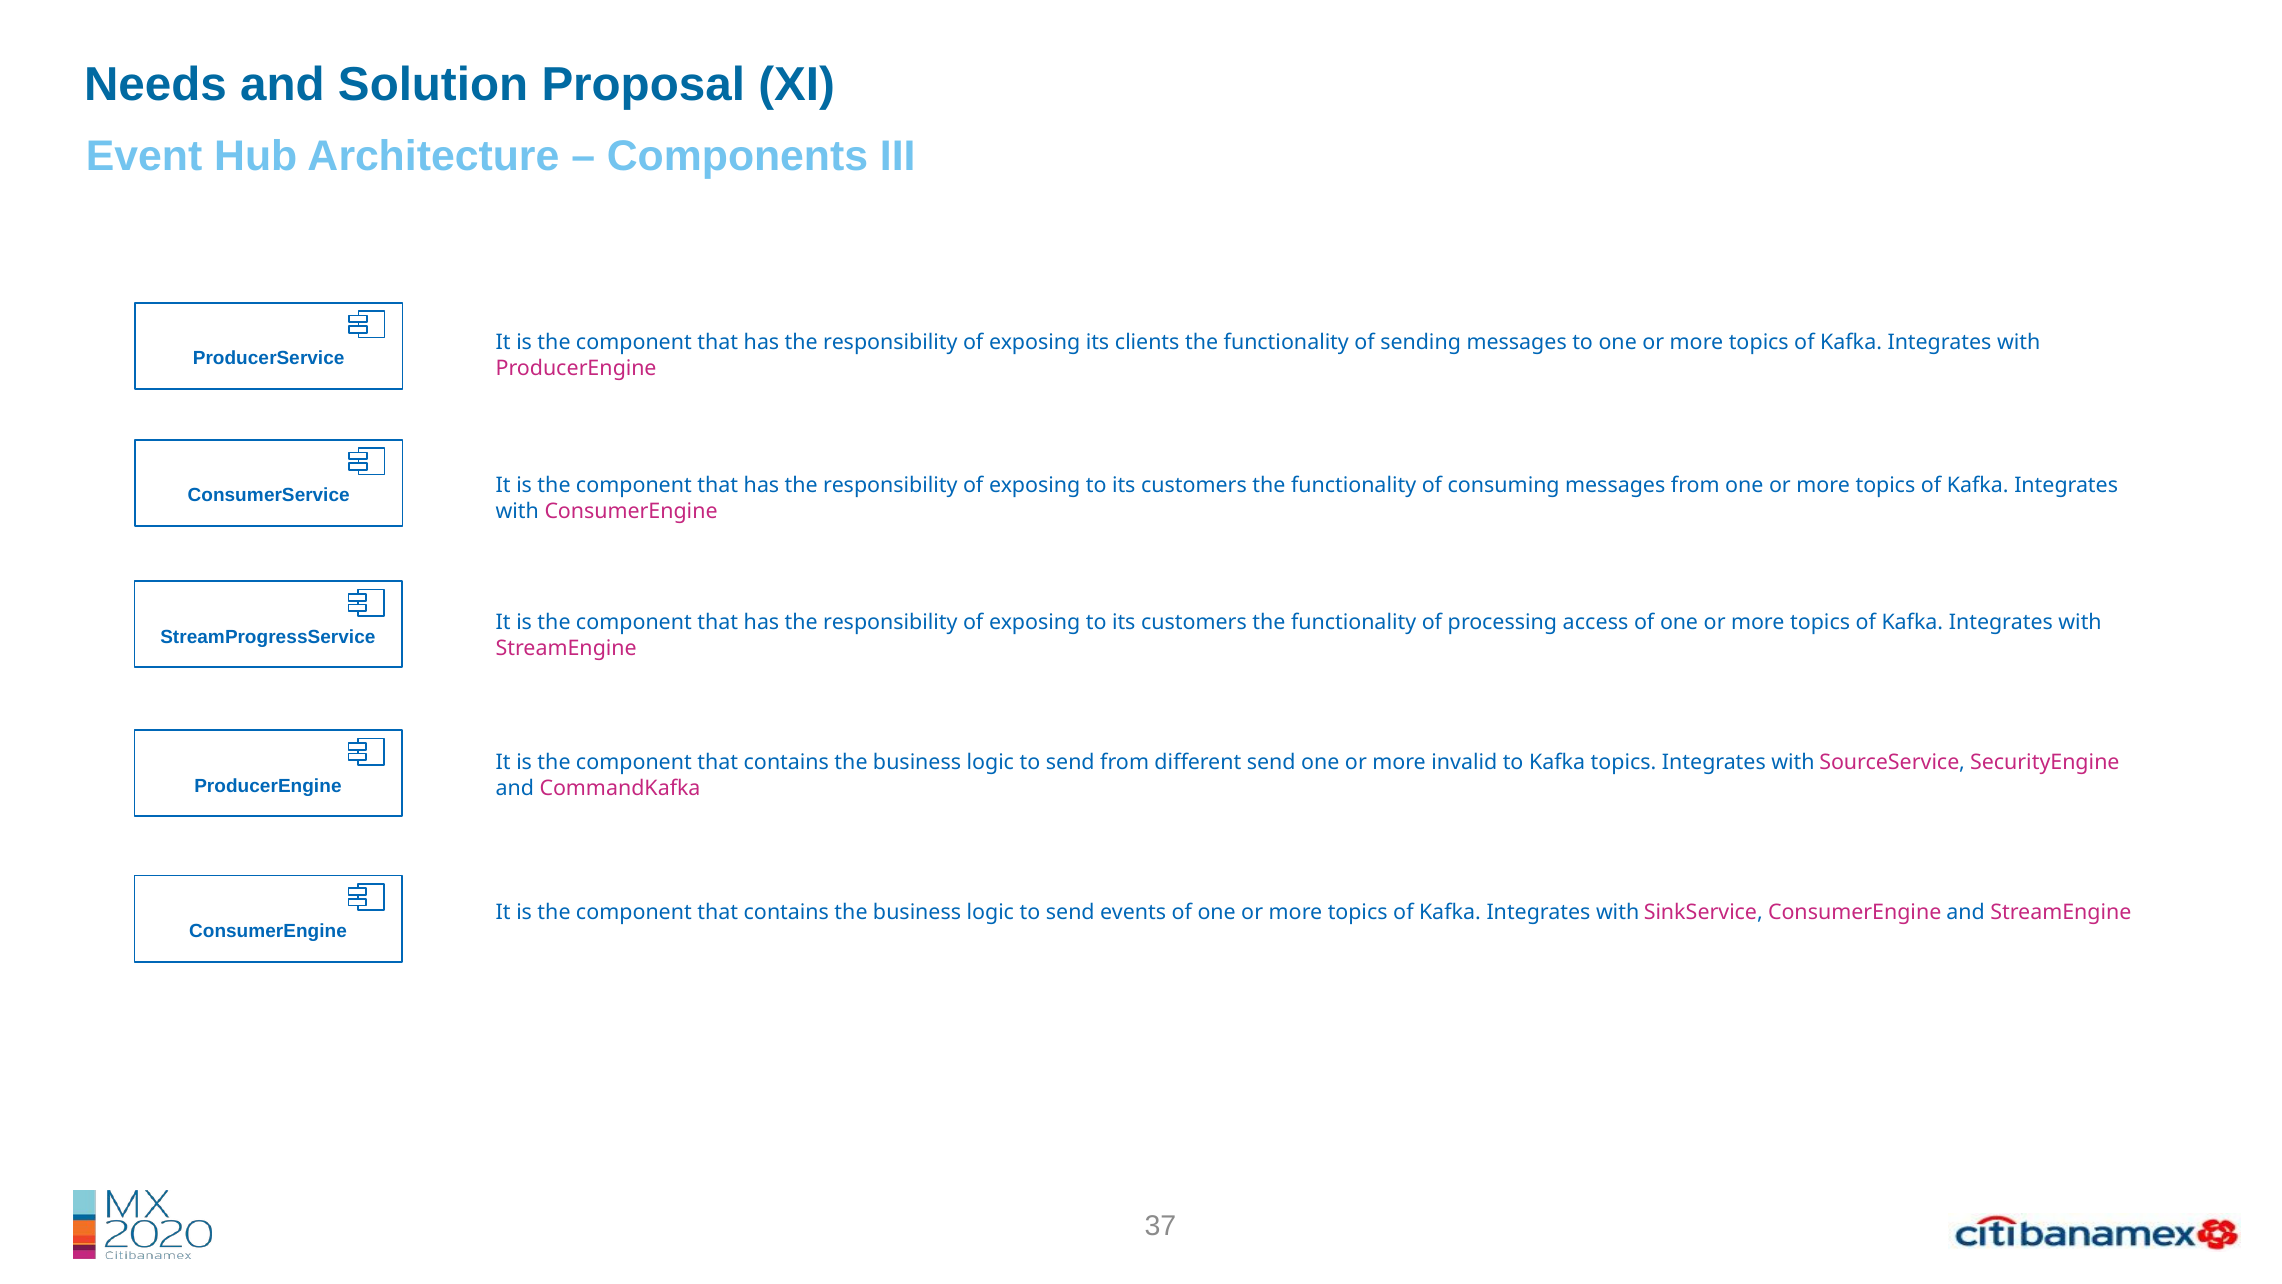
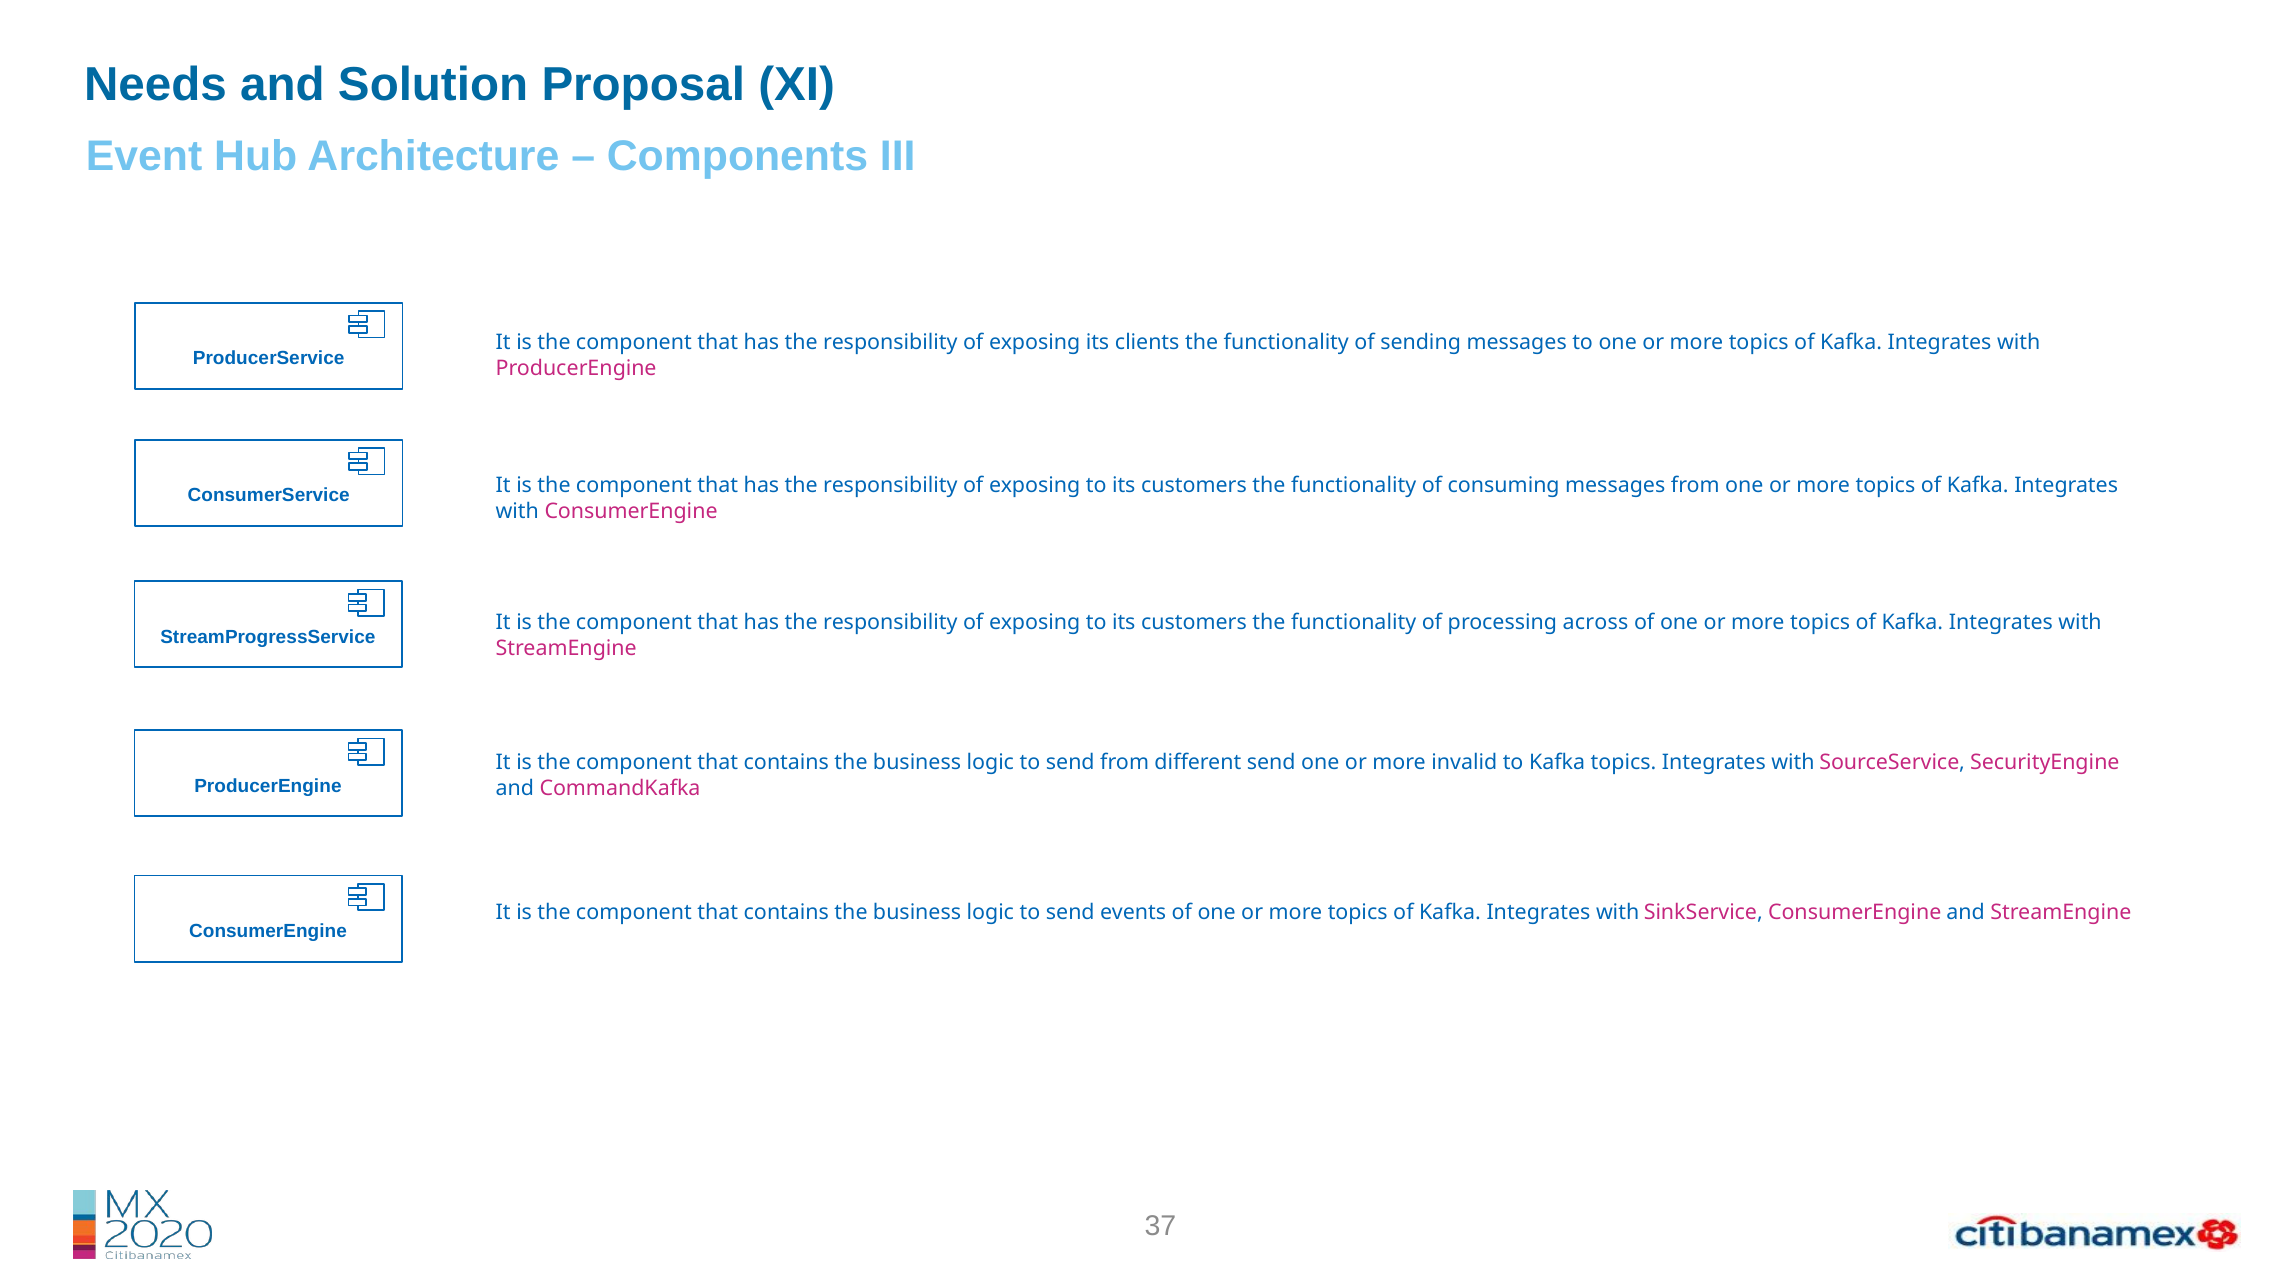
access: access -> across (1595, 622)
